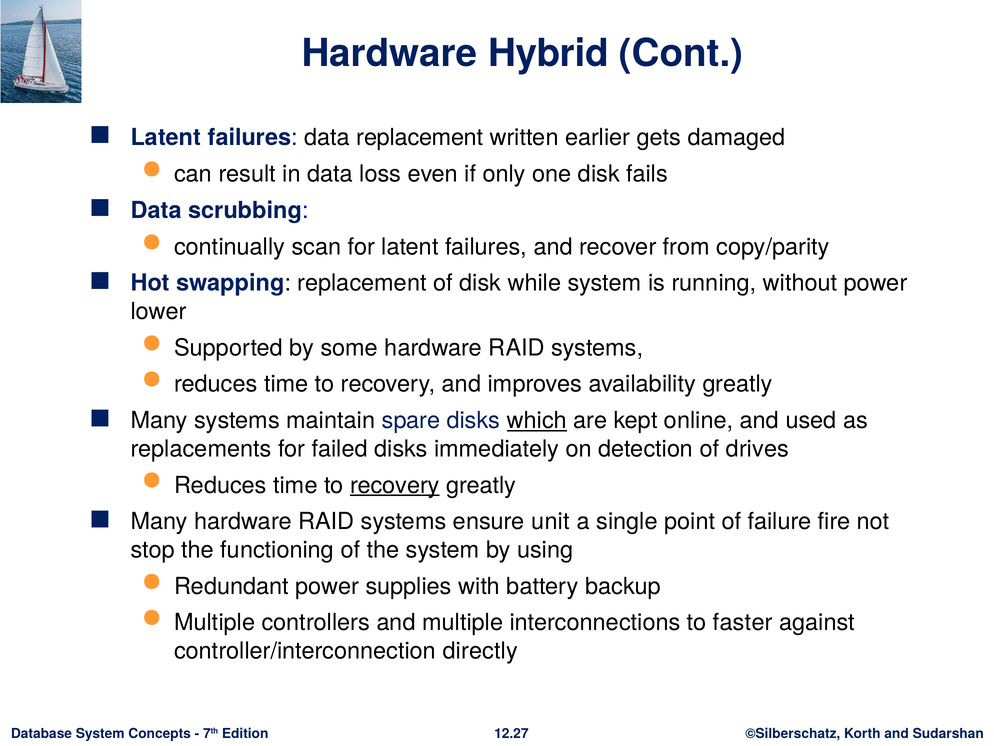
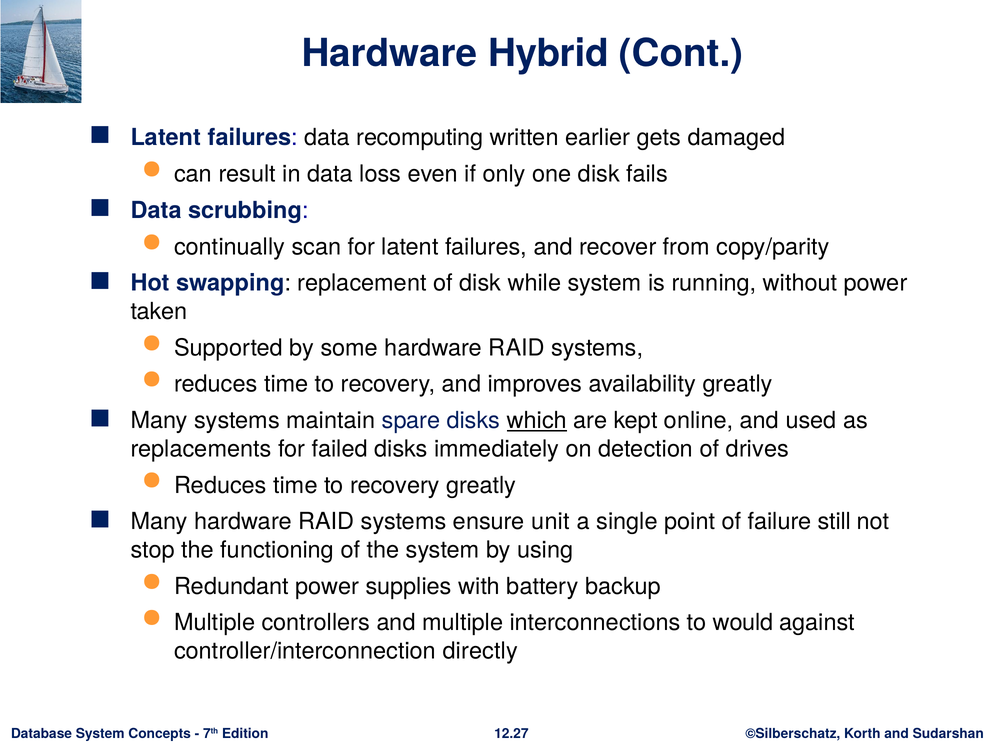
data replacement: replacement -> recomputing (420, 137)
lower: lower -> taken (159, 311)
recovery underline: present -> none (395, 485)
fire: fire -> still (834, 521)
faster: faster -> would (743, 622)
